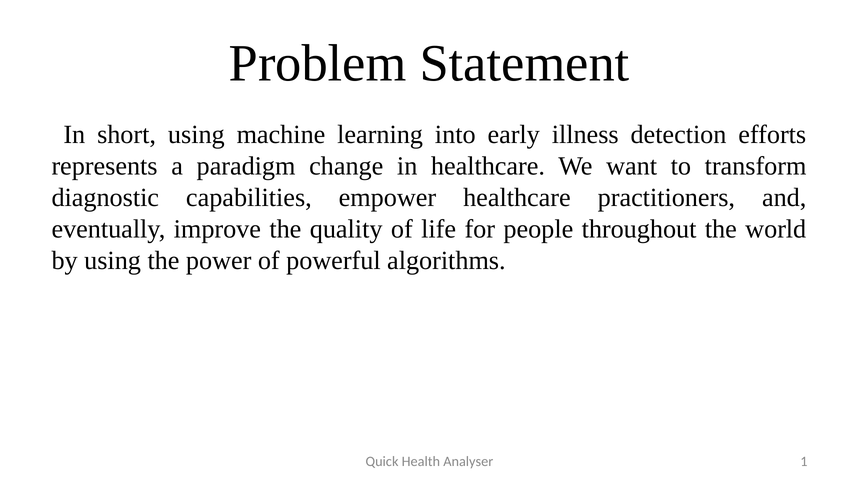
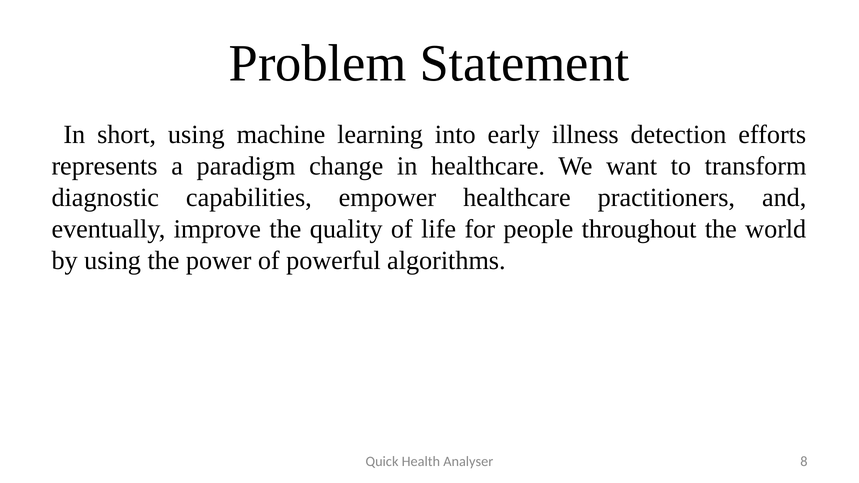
1: 1 -> 8 (804, 462)
